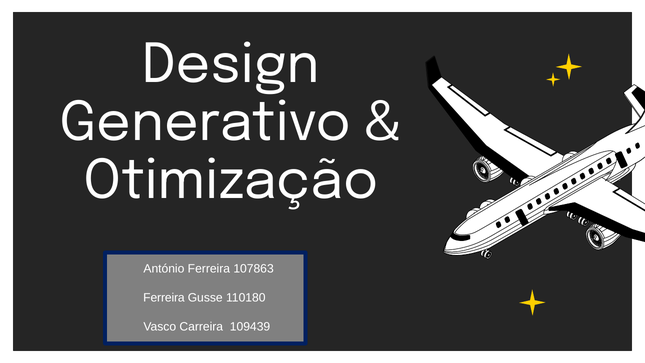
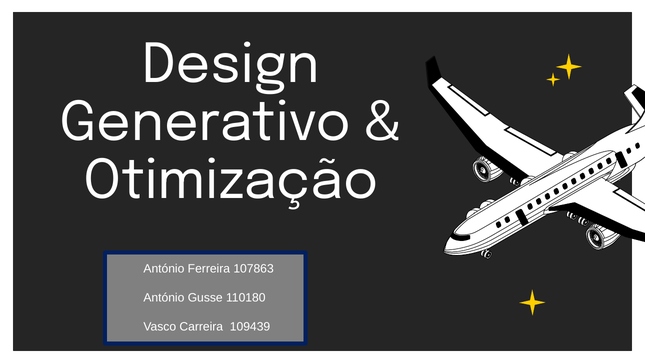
Ferreira: Ferreira -> António (164, 298)
